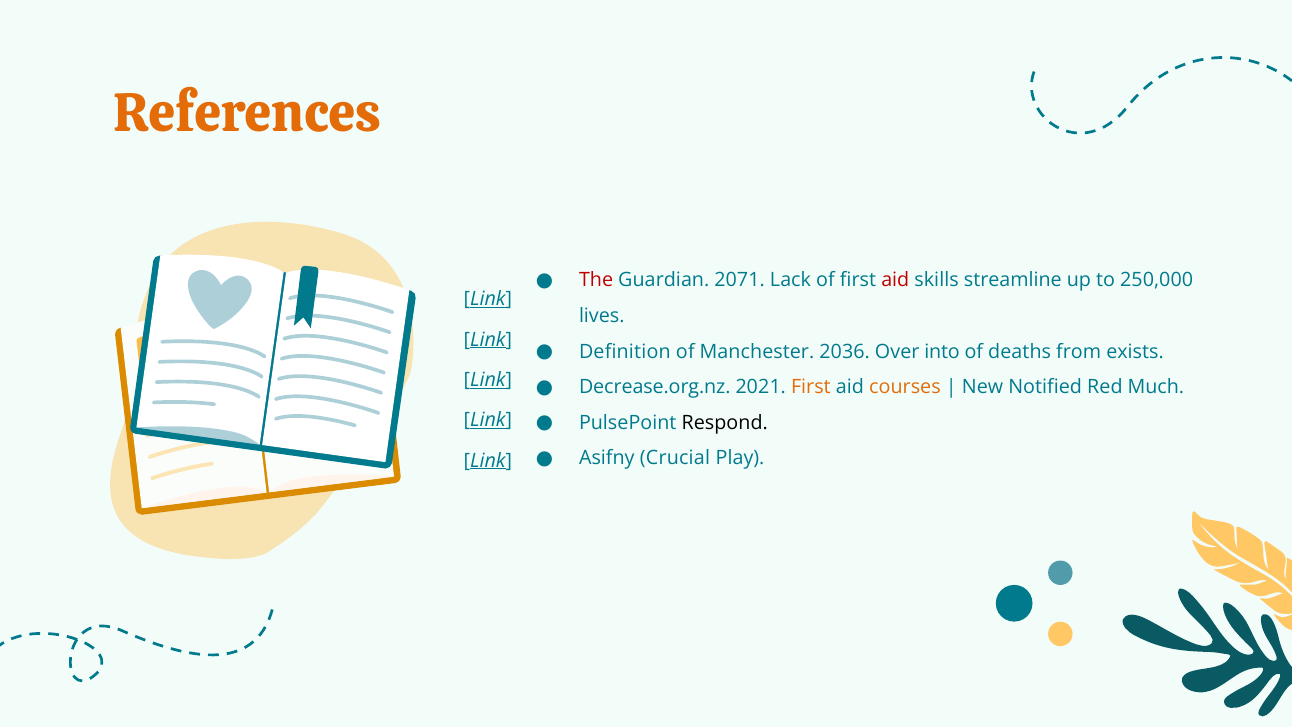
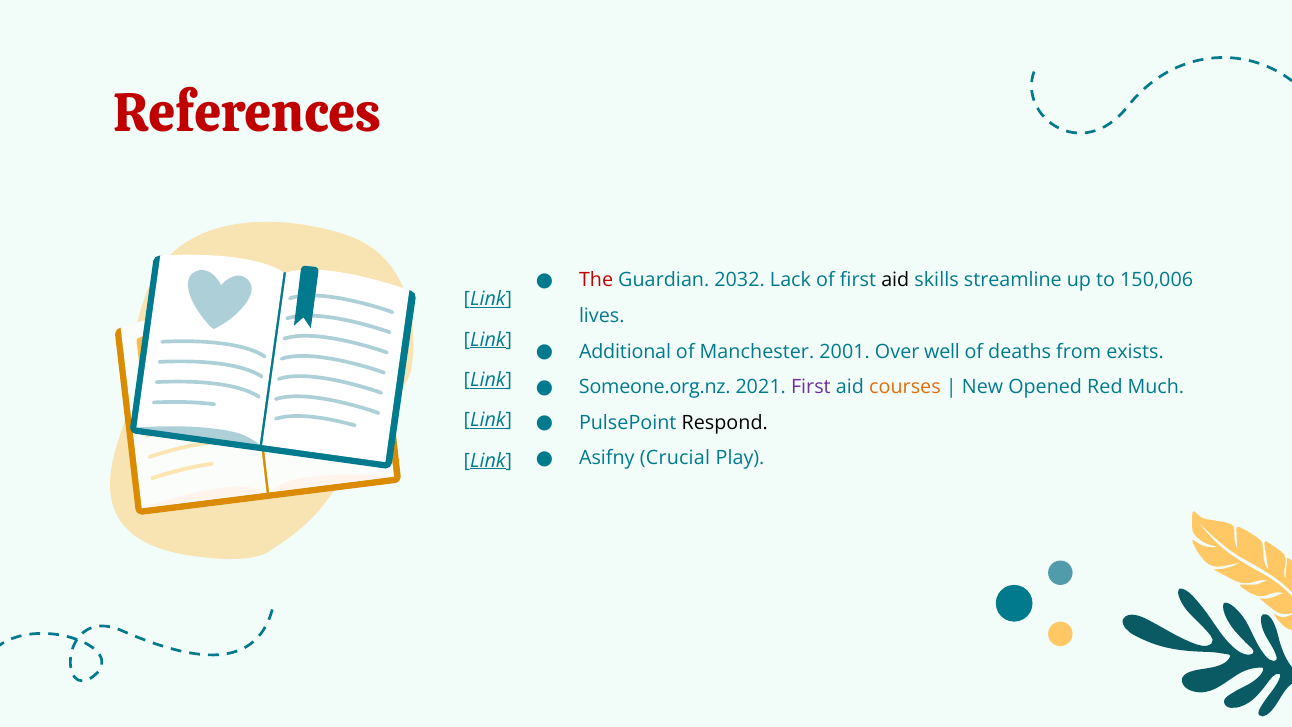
References colour: orange -> red (247, 114)
2071: 2071 -> 2032 (740, 280)
aid colour: red -> black (895, 280)
250,000: 250,000 -> 150,006 (1157, 280)
Definition: Definition -> Additional (625, 351)
2036: 2036 -> 2001 (845, 351)
into: into -> well (942, 351)
Decrease.org.nz: Decrease.org.nz -> Someone.org.nz (655, 387)
First colour: orange -> purple (811, 387)
Notified: Notified -> Opened (1045, 387)
